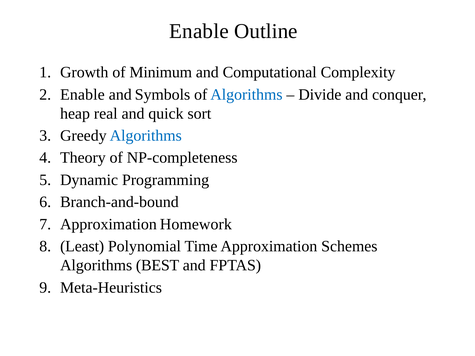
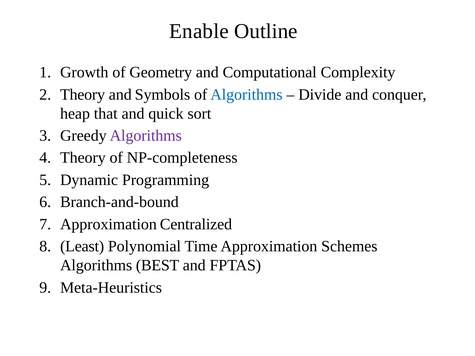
Minimum: Minimum -> Geometry (161, 72)
Enable: Enable -> Theory (83, 95)
real: real -> that (106, 114)
Algorithms colour: blue -> purple (146, 136)
Homework: Homework -> Centralized (196, 224)
